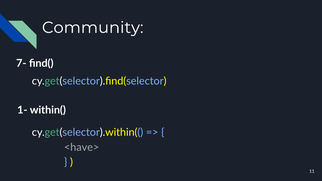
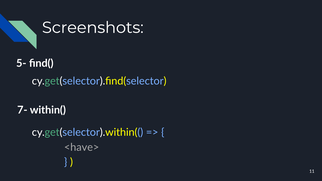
Community: Community -> Screenshots (93, 28)
7-: 7- -> 5- (21, 63)
1-: 1- -> 7- (22, 110)
